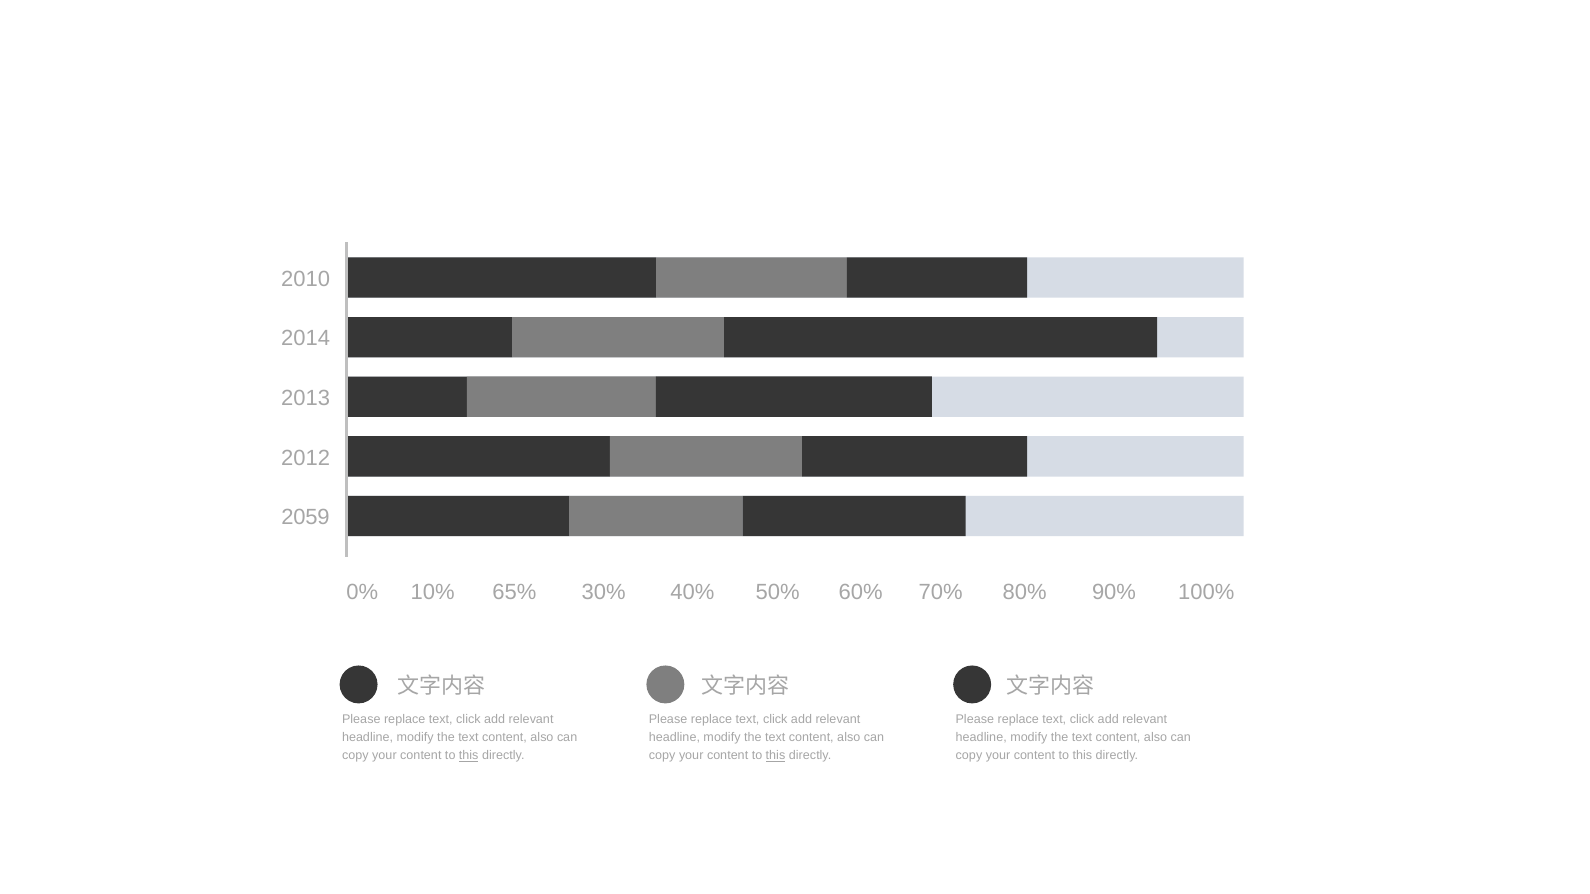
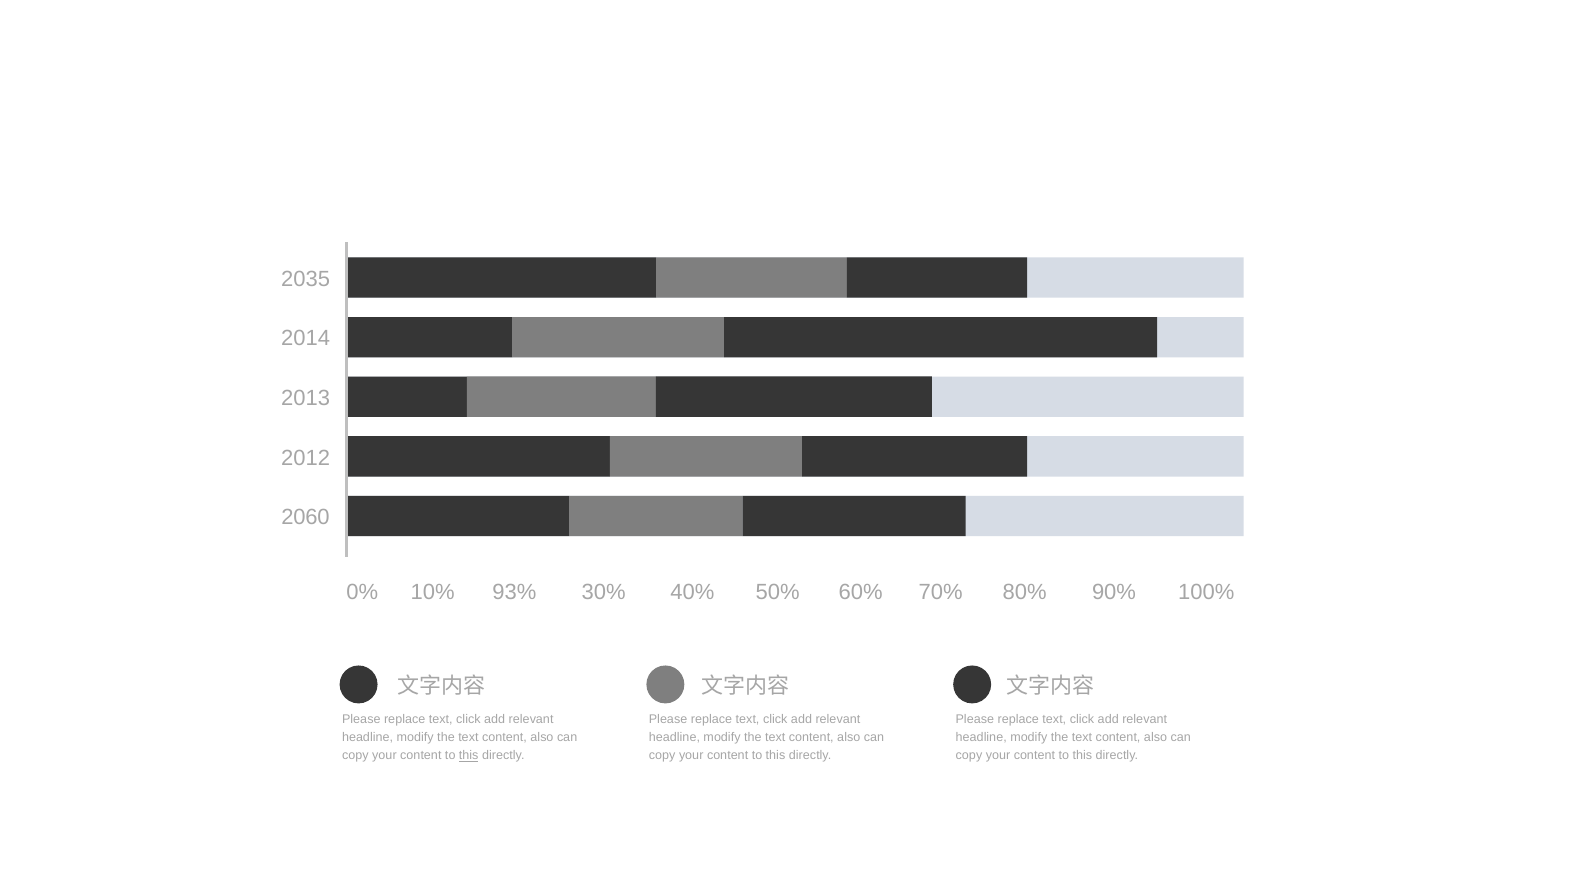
2010: 2010 -> 2035 (306, 279)
2059: 2059 -> 2060 (306, 518)
65%: 65% -> 93% (514, 593)
this underline: present -> none (776, 756)
